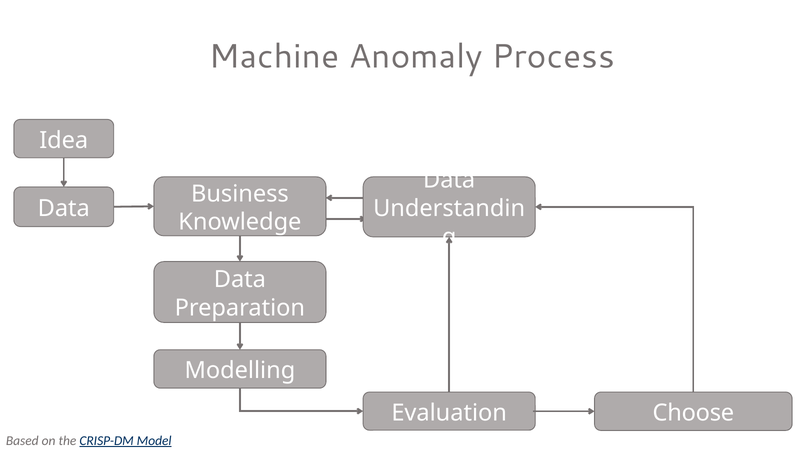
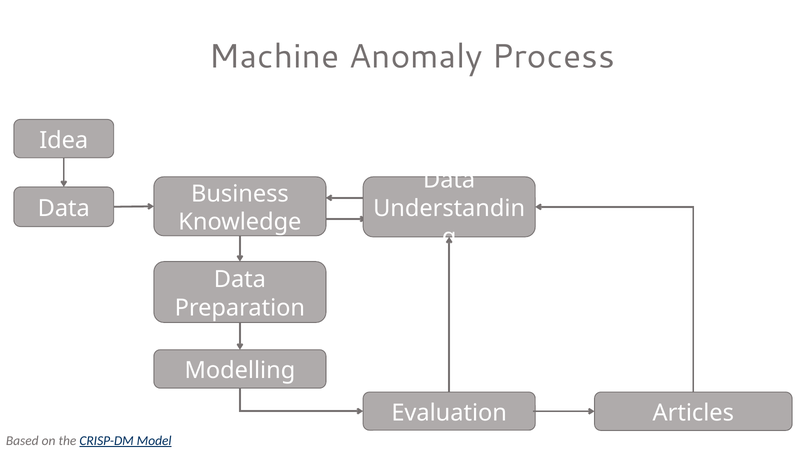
Choose: Choose -> Articles (693, 413)
